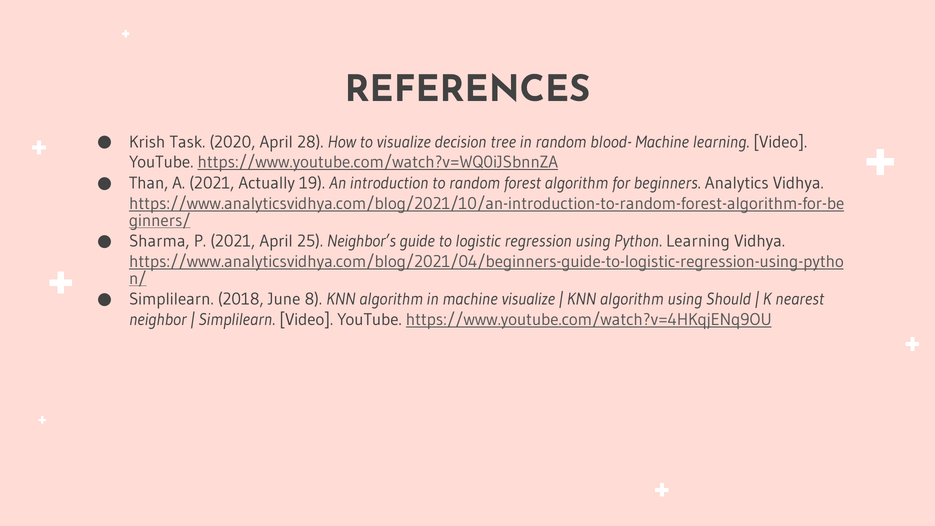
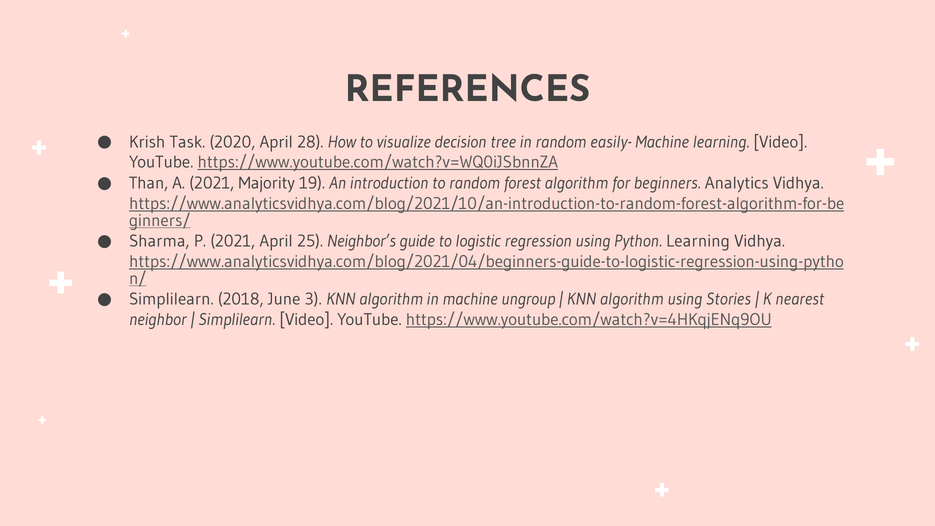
blood-: blood- -> easily- (611, 142)
Actually: Actually -> Majority (267, 183)
8: 8 -> 3 (313, 299)
machine visualize: visualize -> ungroup (528, 299)
Should: Should -> Stories (729, 299)
